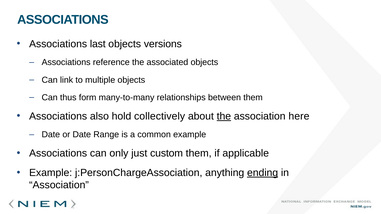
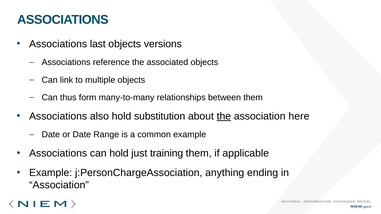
collectively: collectively -> substitution (160, 116)
can only: only -> hold (119, 153)
custom: custom -> training (167, 153)
ending underline: present -> none (263, 173)
